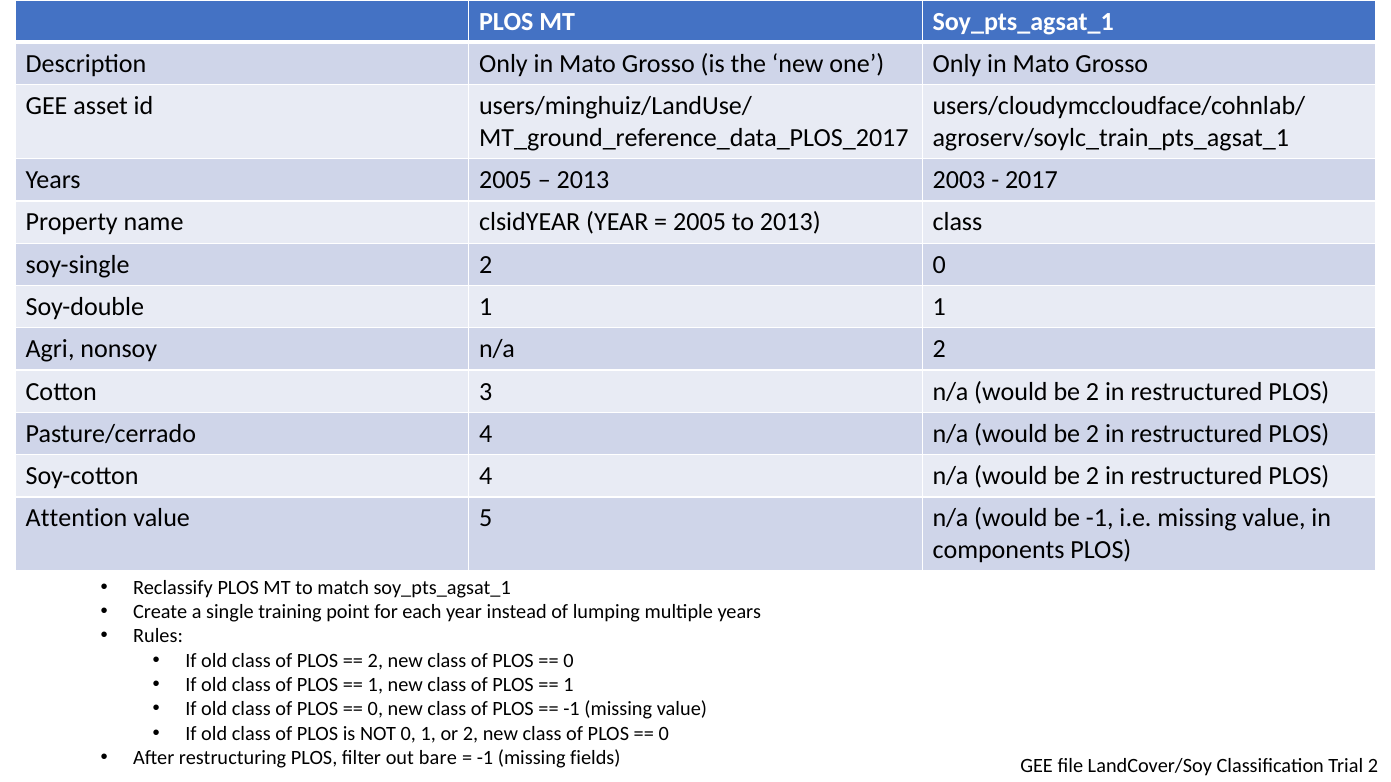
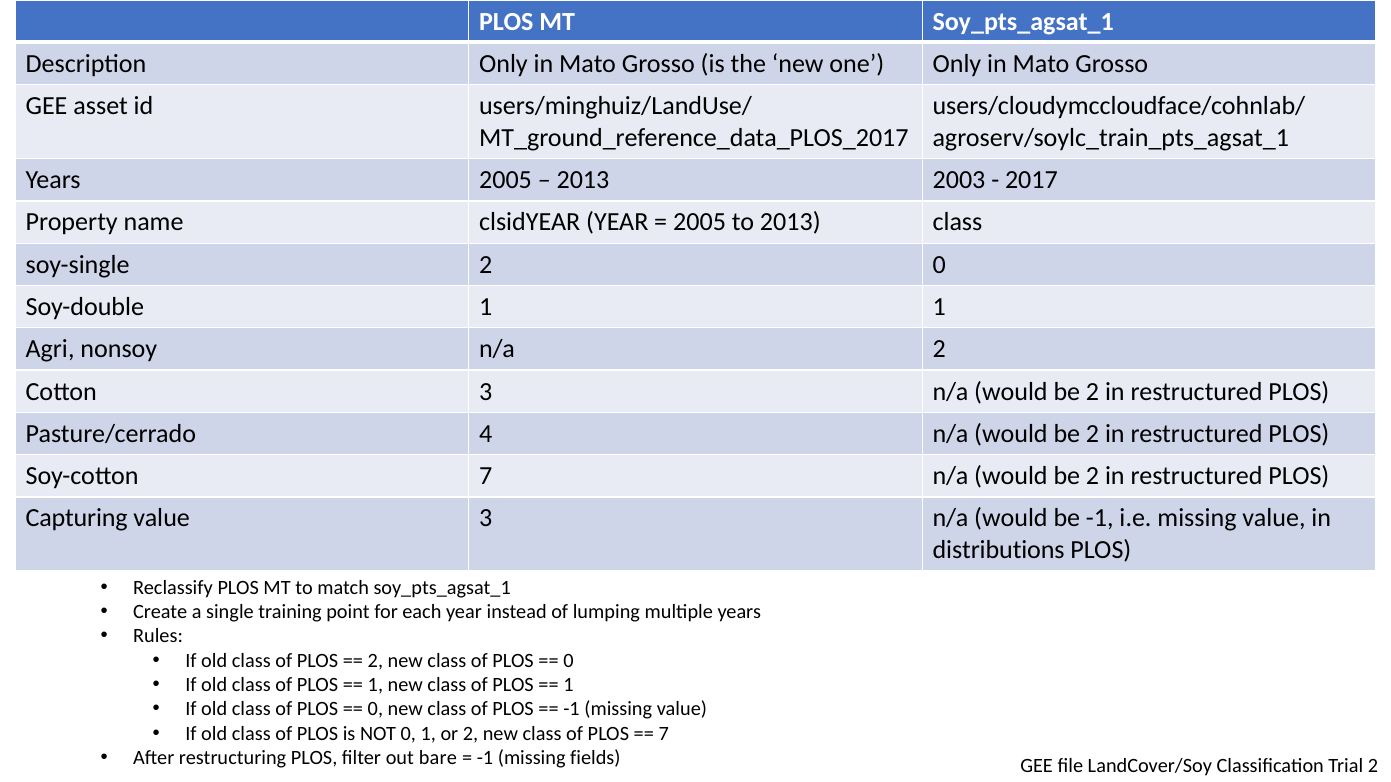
Soy-cotton 4: 4 -> 7 (486, 476)
Attention: Attention -> Capturing (77, 519)
value 5: 5 -> 3 (486, 519)
components: components -> distributions (999, 550)
0: 0 -> 7 (664, 734)
